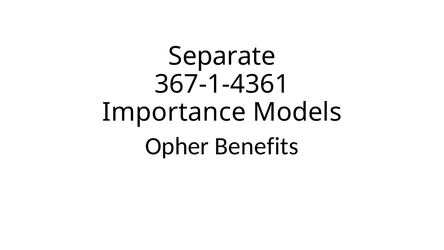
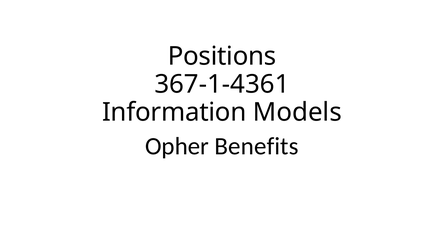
Separate: Separate -> Positions (222, 56)
Importance: Importance -> Information (174, 112)
